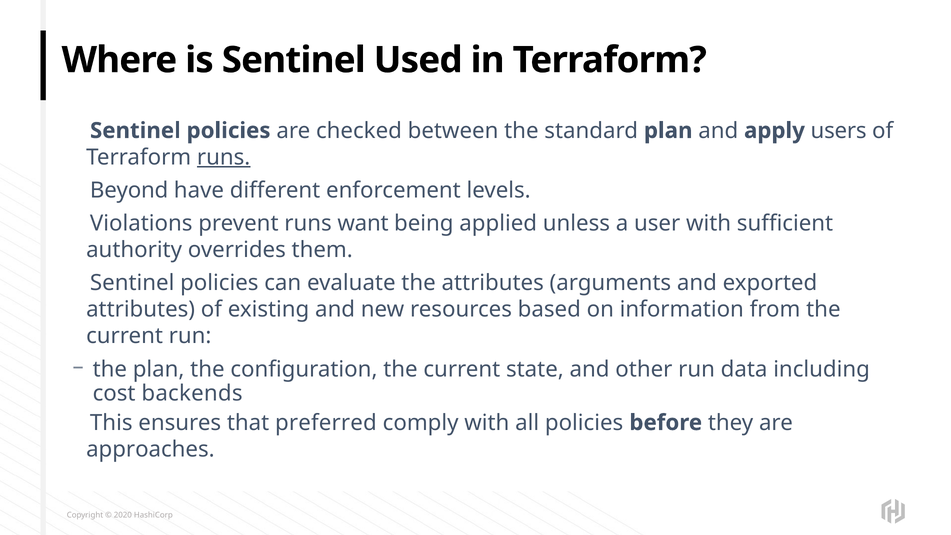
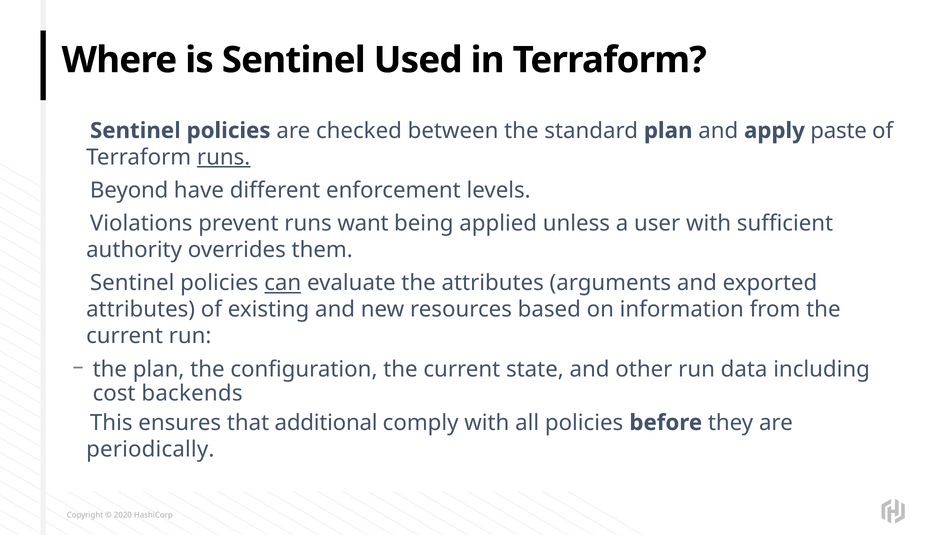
users: users -> paste (839, 131)
can underline: none -> present (283, 283)
preferred: preferred -> additional (326, 423)
approaches: approaches -> periodically (150, 449)
